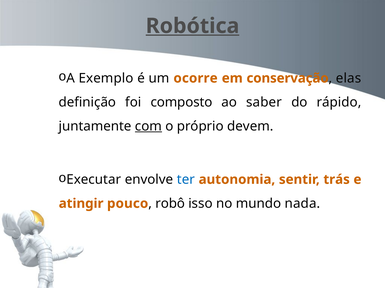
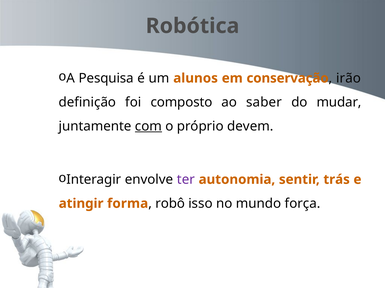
Robótica underline: present -> none (193, 26)
Exemplo: Exemplo -> Pesquisa (106, 78)
ocorre: ocorre -> alunos (196, 78)
elas: elas -> irão (349, 78)
rápido: rápido -> mudar (339, 102)
Executar: Executar -> Interagir (94, 180)
ter colour: blue -> purple (186, 180)
pouco: pouco -> forma (128, 204)
nada: nada -> força (303, 204)
